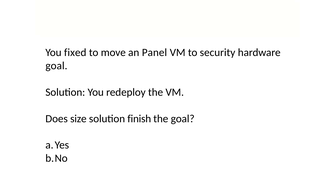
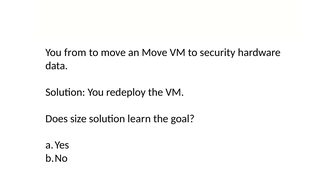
fixed: fixed -> from (75, 52)
an Panel: Panel -> Move (155, 52)
goal: goal -> data (57, 66)
finish: finish -> learn (139, 118)
